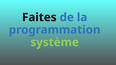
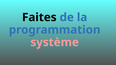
système colour: light green -> pink (55, 42)
